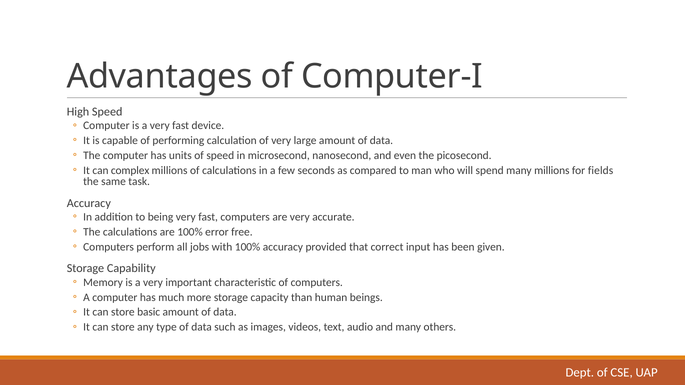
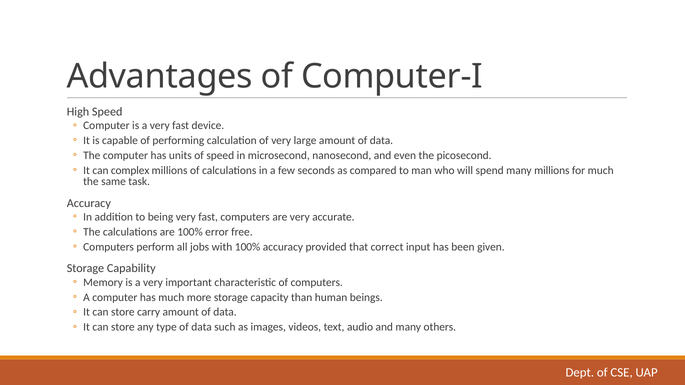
for fields: fields -> much (601, 170)
basic: basic -> carry (149, 312)
